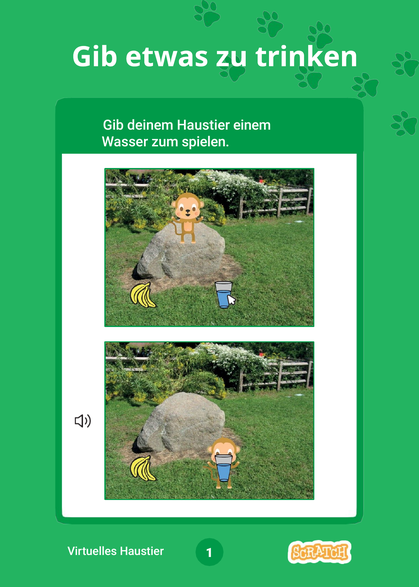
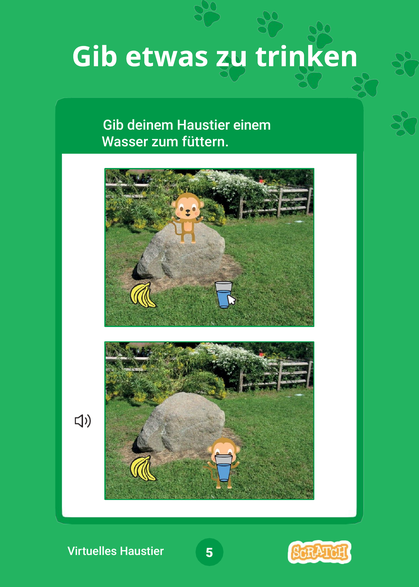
spielen: spielen -> füttern (205, 142)
1: 1 -> 5 (209, 553)
